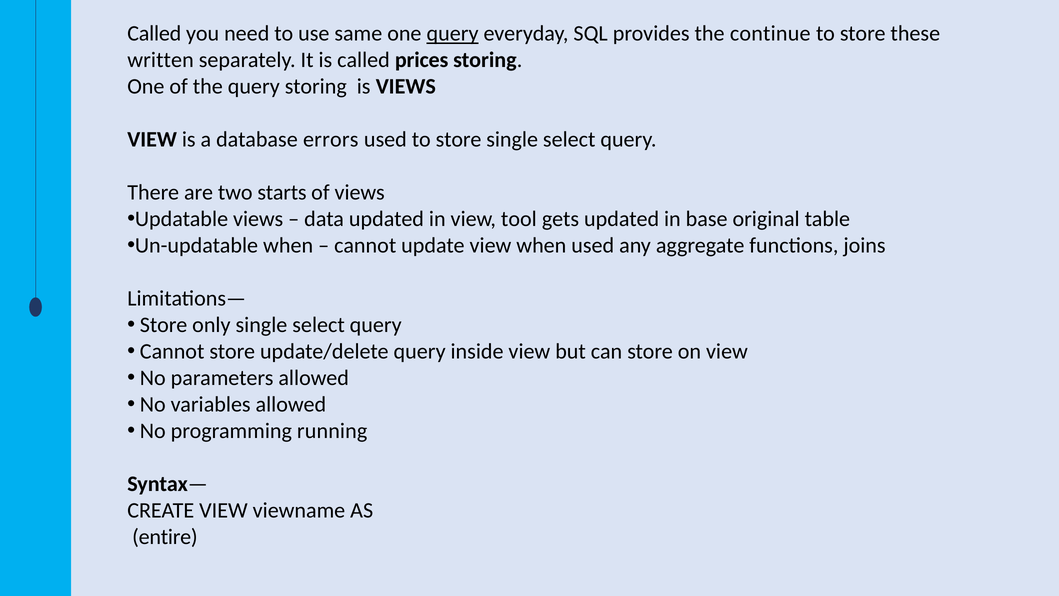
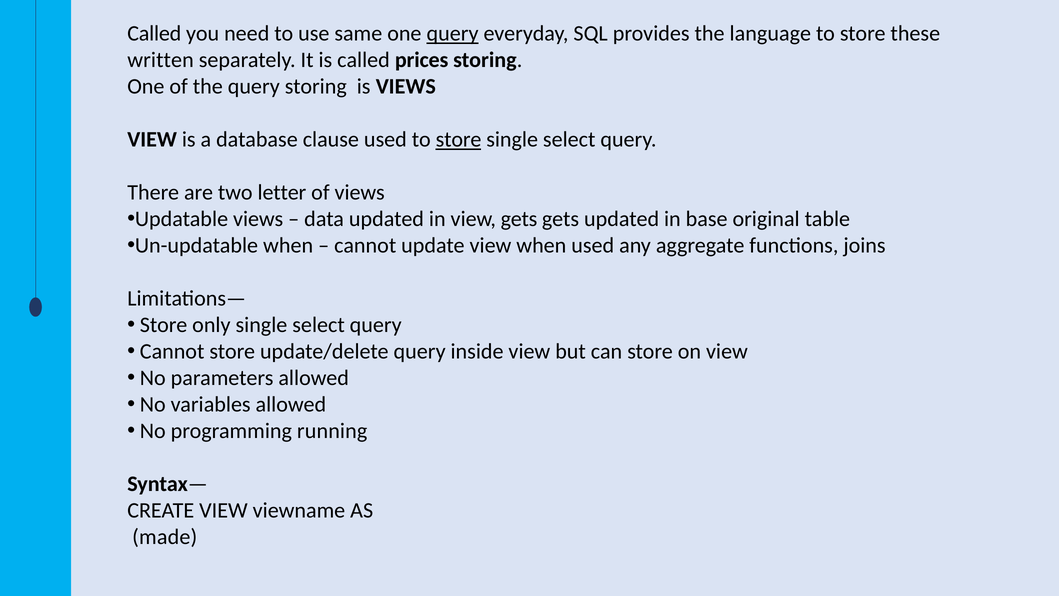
continue: continue -> language (770, 34)
errors: errors -> clause (331, 140)
store underline: none -> present (459, 140)
starts: starts -> letter (282, 192)
view tool: tool -> gets (519, 219)
entire: entire -> made (165, 537)
